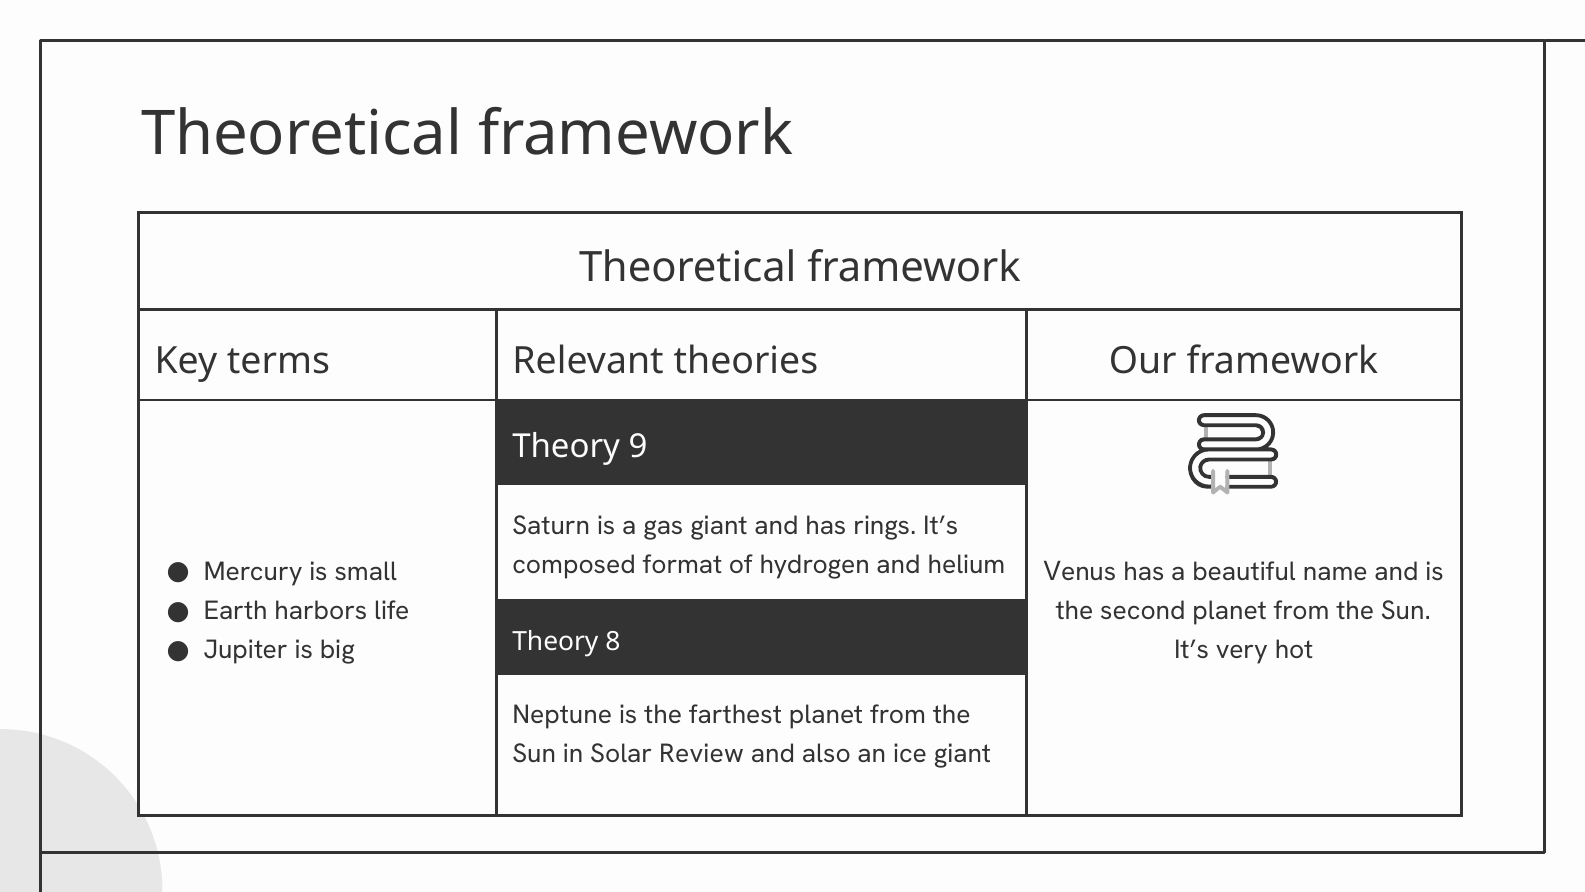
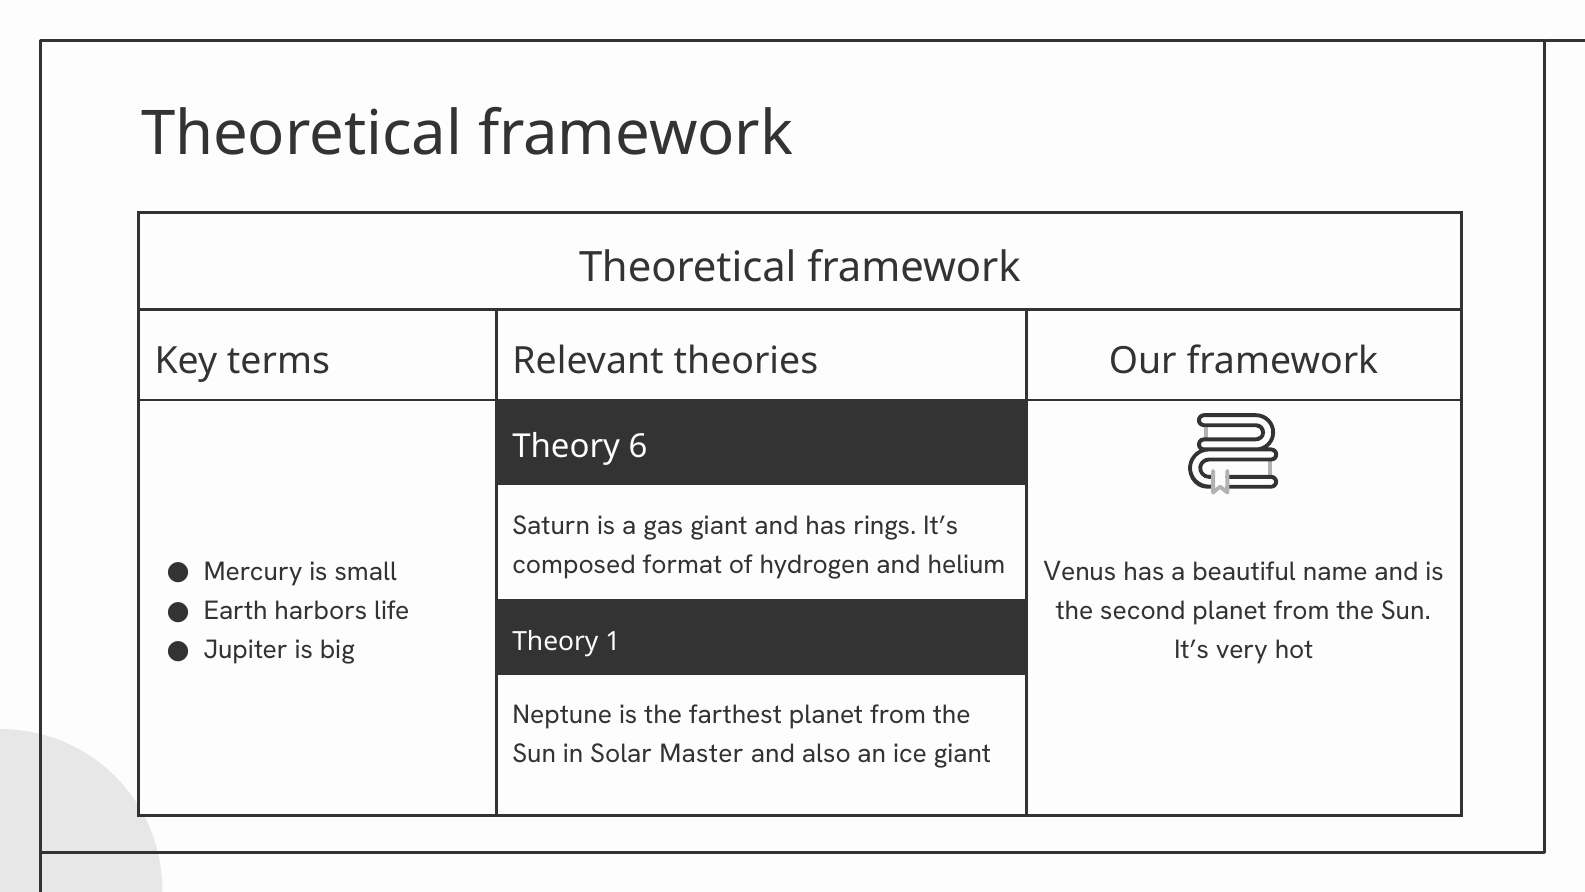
9: 9 -> 6 (638, 447)
8: 8 -> 1 (613, 641)
Review: Review -> Master (701, 754)
